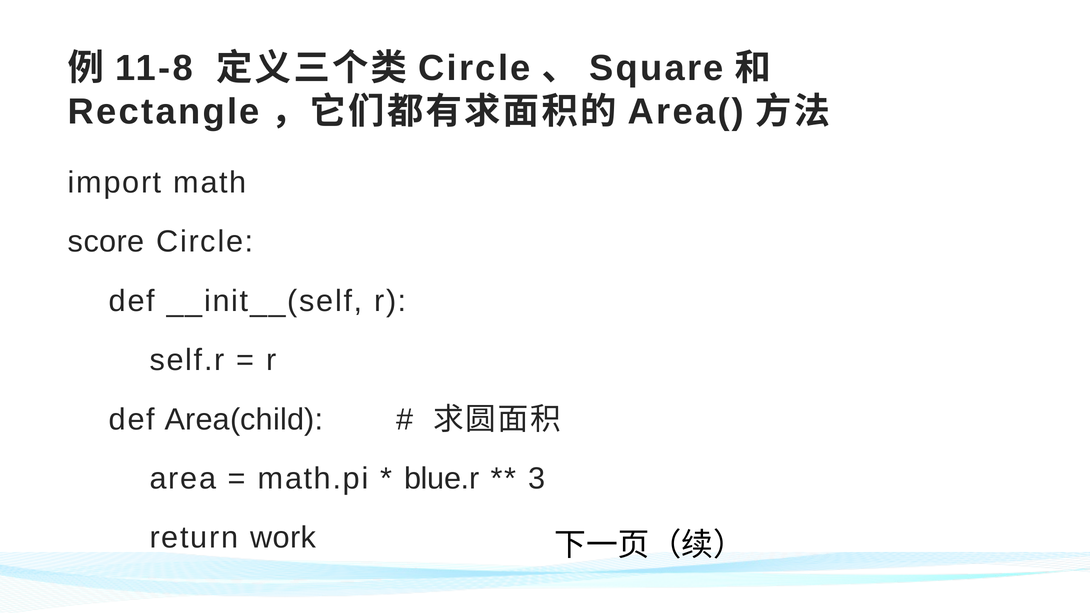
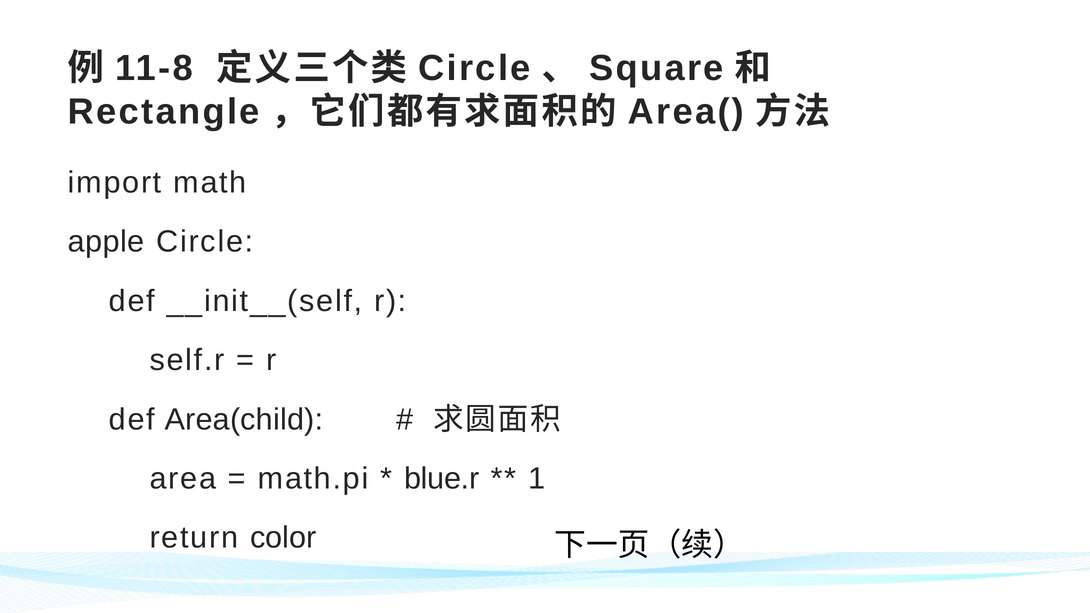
score: score -> apple (106, 242)
3: 3 -> 1 (537, 479)
work: work -> color (283, 538)
